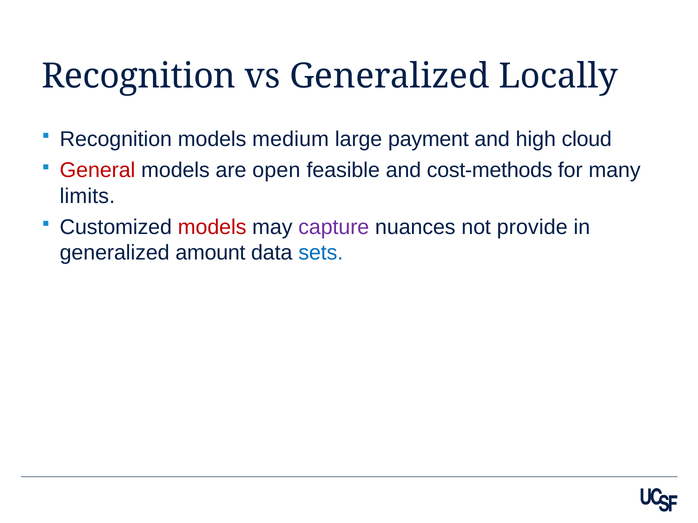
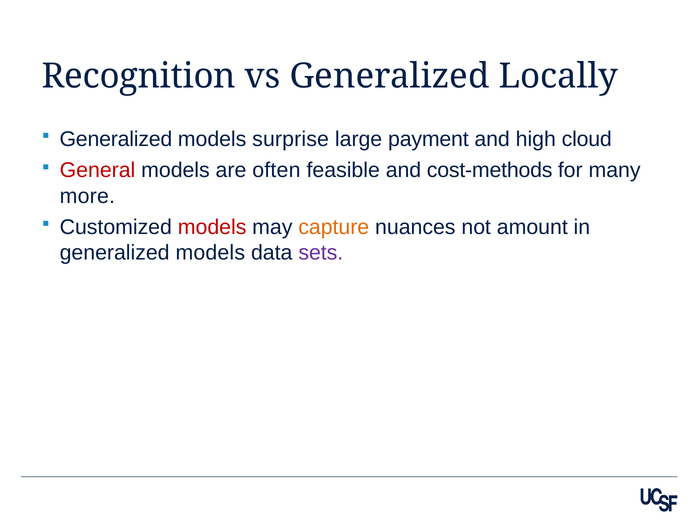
Recognition: Recognition -> Generalized (116, 139)
medium: medium -> surprise (291, 139)
open: open -> often (276, 171)
limits: limits -> more (87, 196)
capture colour: purple -> orange (334, 228)
provide: provide -> amount (532, 228)
amount: amount -> models (210, 253)
sets colour: blue -> purple (321, 253)
